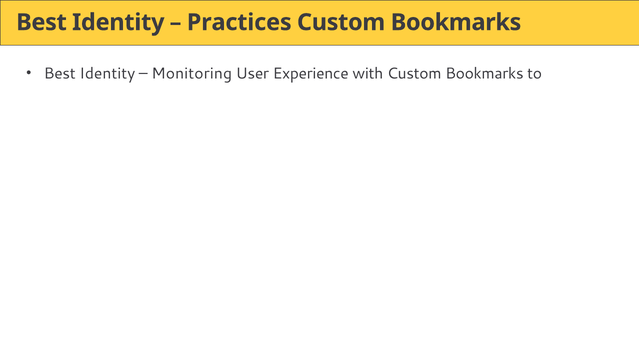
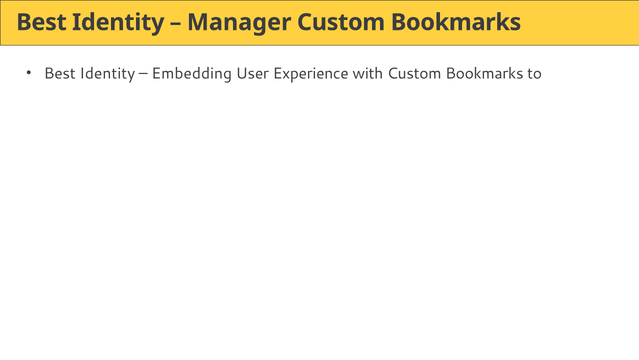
Practices: Practices -> Manager (239, 22)
Monitoring: Monitoring -> Embedding (192, 74)
